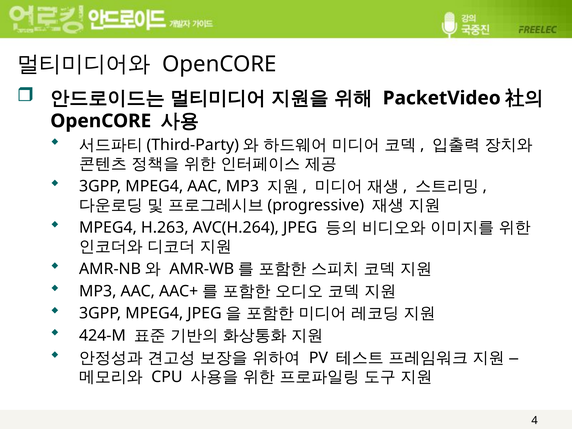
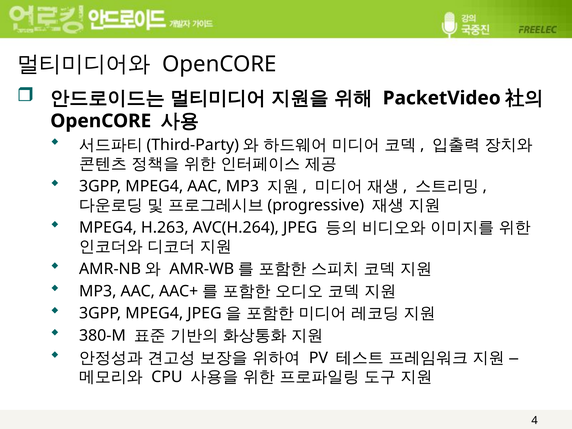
424-M: 424-M -> 380-M (102, 336)
